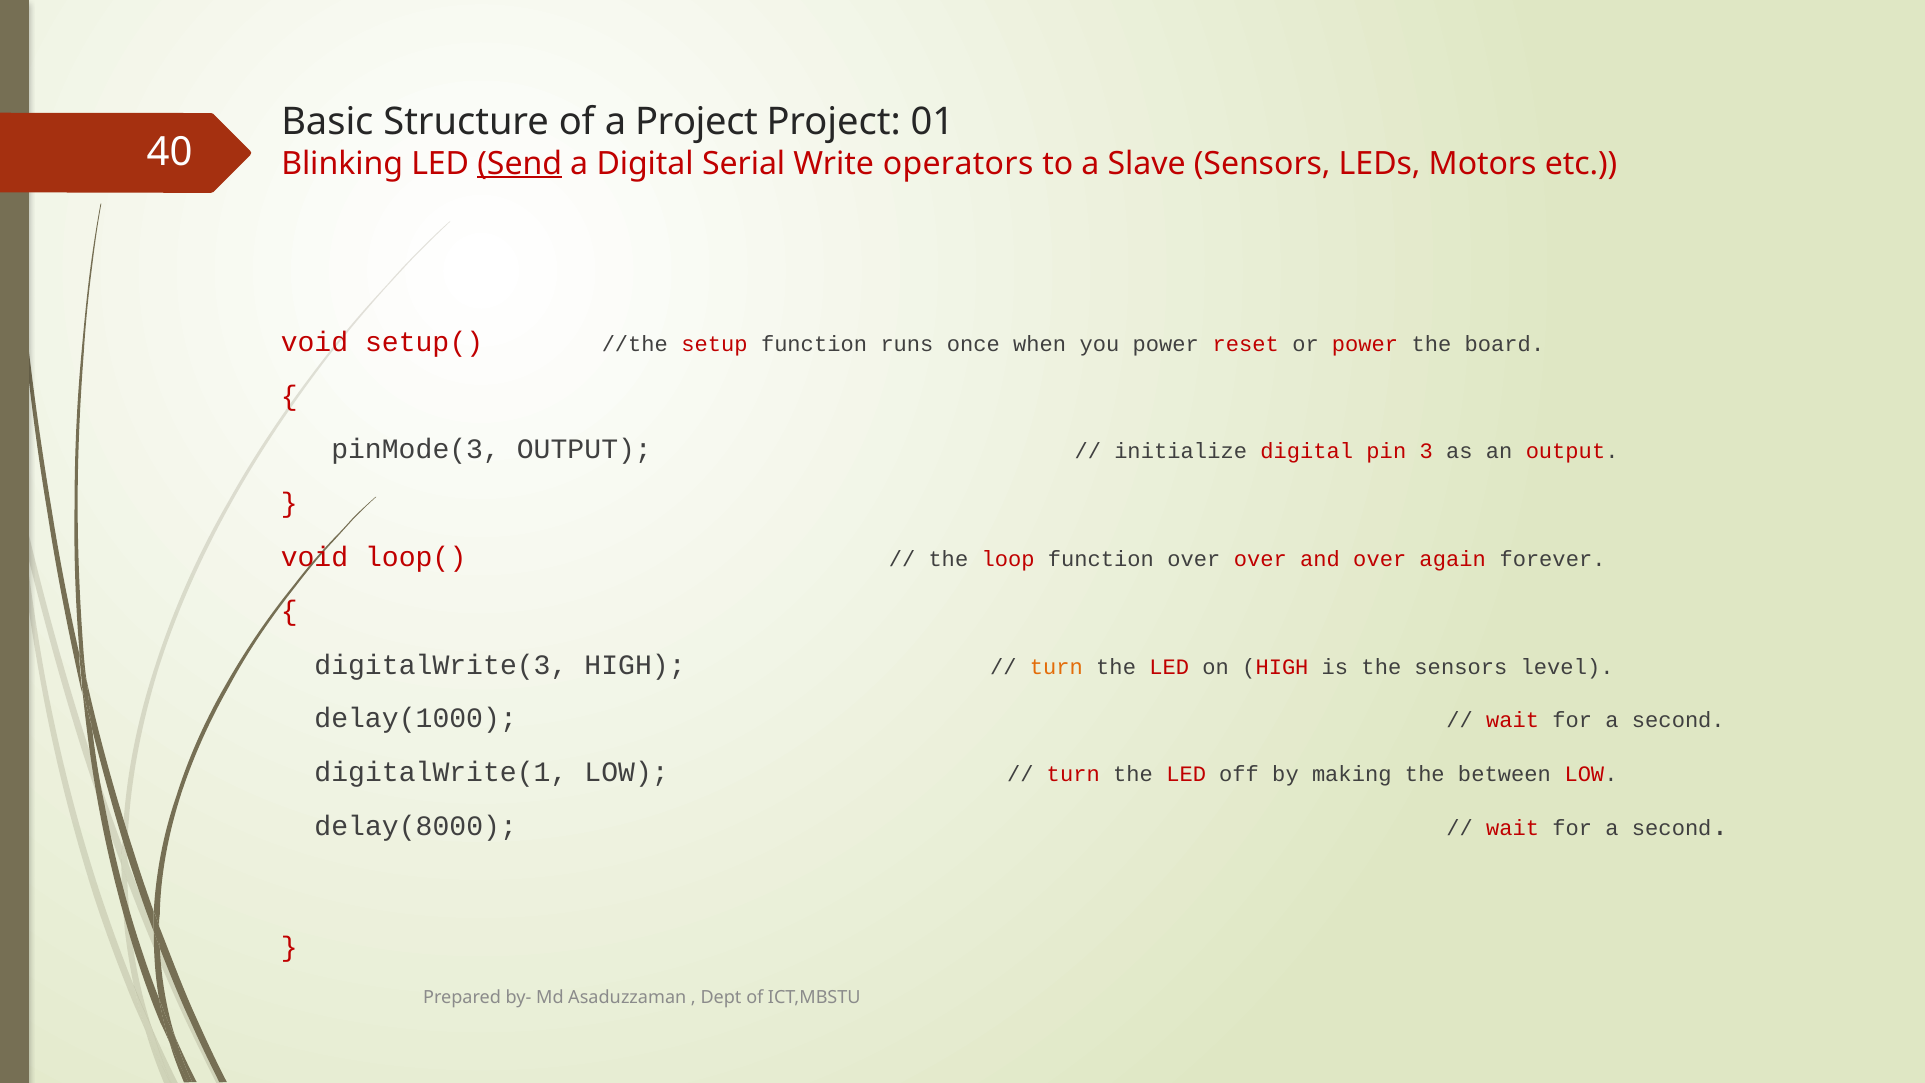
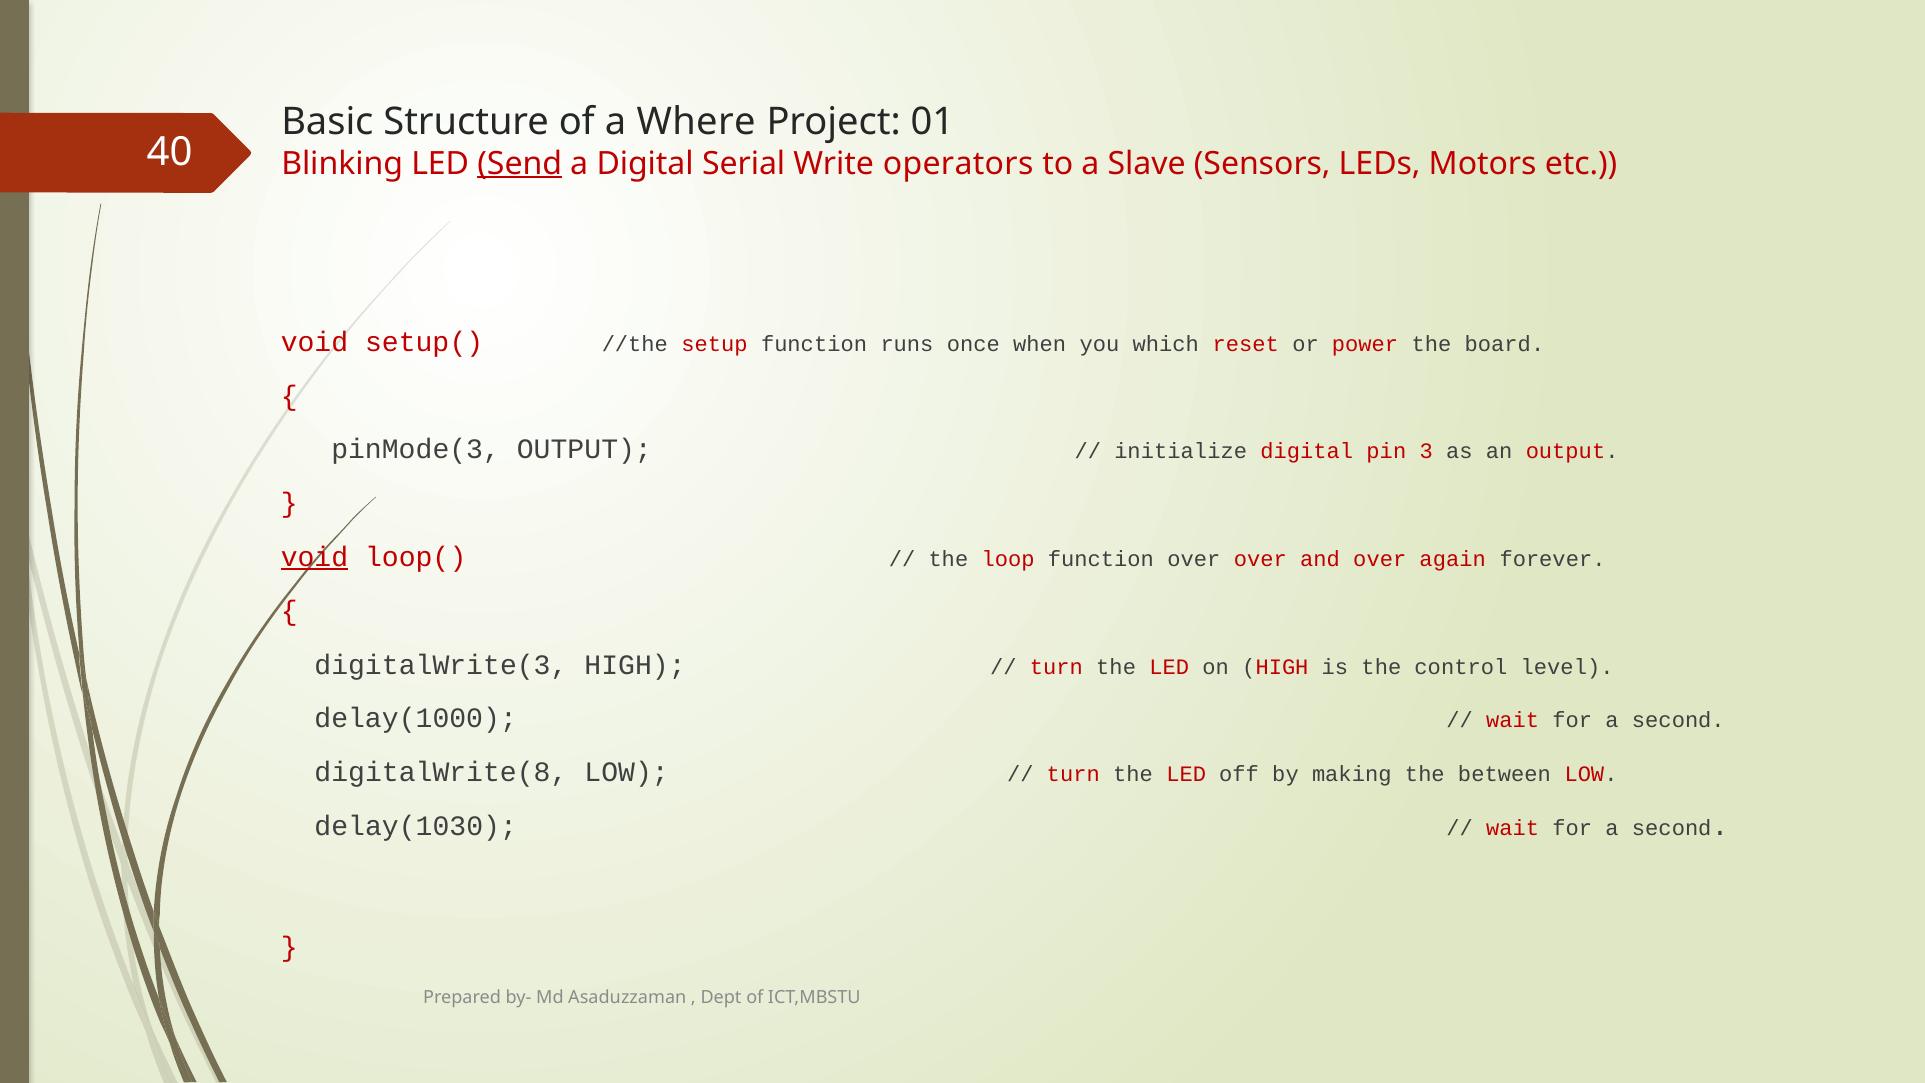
a Project: Project -> Where (696, 122)
you power: power -> which (1166, 344)
void underline: none -> present (314, 557)
turn colour: orange -> red (1056, 667)
the sensors: sensors -> control (1461, 667)
digitalWrite(1: digitalWrite(1 -> digitalWrite(8 (441, 772)
delay(8000: delay(8000 -> delay(1030 (416, 826)
